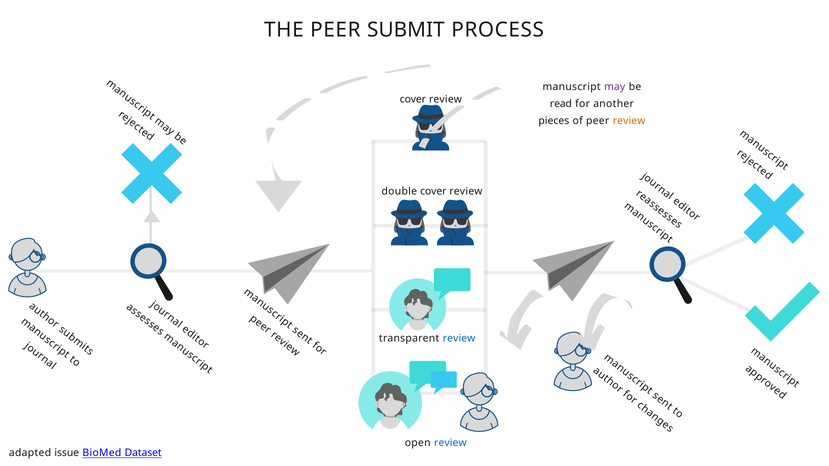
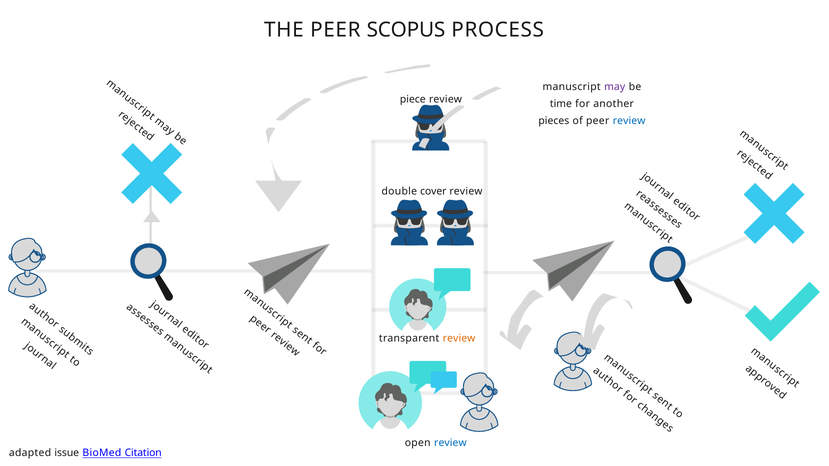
SUBMIT: SUBMIT -> SCOPUS (406, 30)
cover: cover -> piece (413, 100)
read: read -> time (561, 104)
review colour: orange -> blue (629, 121)
review colour: blue -> orange (459, 339)
Dataset: Dataset -> Citation (143, 453)
